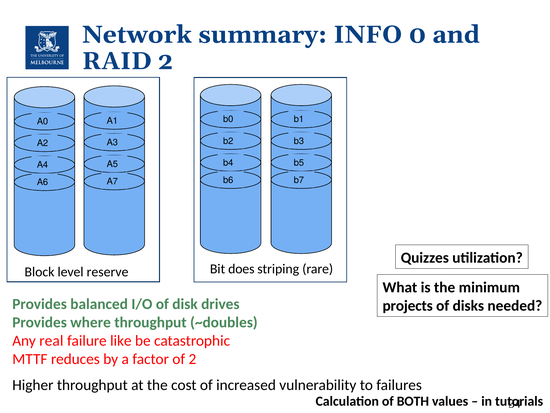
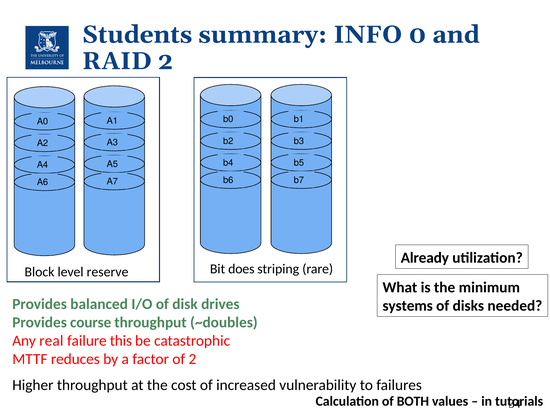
Network: Network -> Students (137, 35)
Quizzes: Quizzes -> Already (425, 258)
projects: projects -> systems (408, 305)
where: where -> course (91, 322)
like: like -> this (121, 340)
